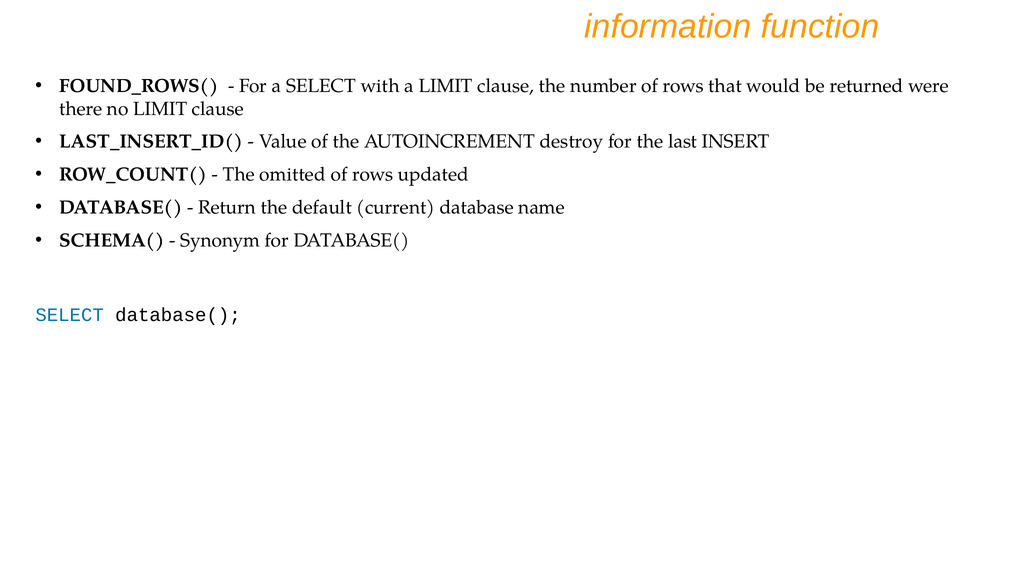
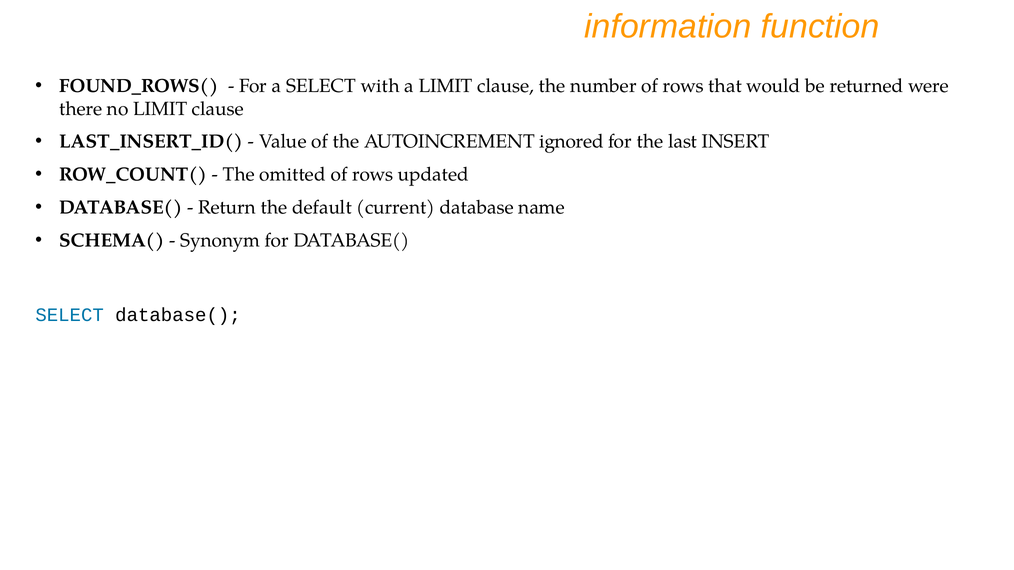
destroy: destroy -> ignored (572, 142)
